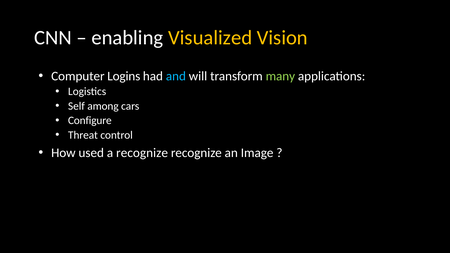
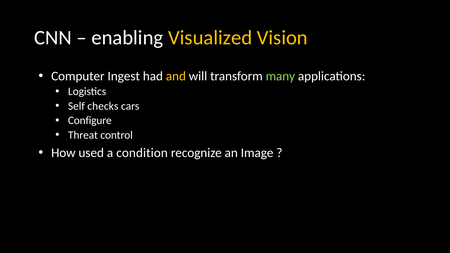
Logins: Logins -> Ingest (124, 76)
and colour: light blue -> yellow (176, 76)
among: among -> checks (103, 106)
a recognize: recognize -> condition (142, 153)
